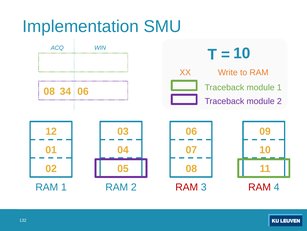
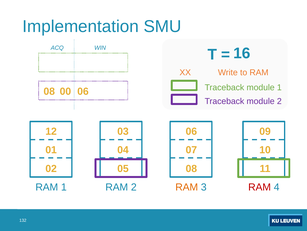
10: 10 -> 16 (242, 53)
34: 34 -> 00 (65, 91)
RAM colour: red -> orange (187, 187)
